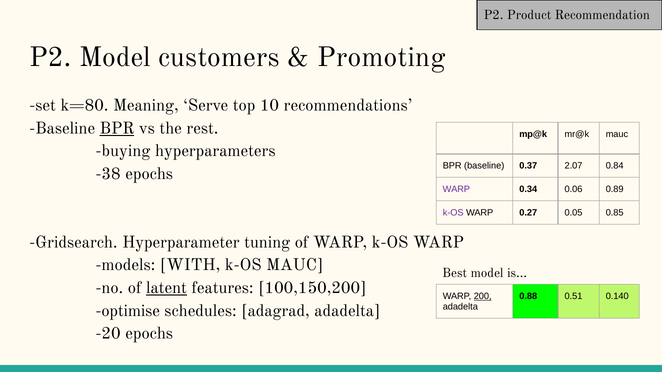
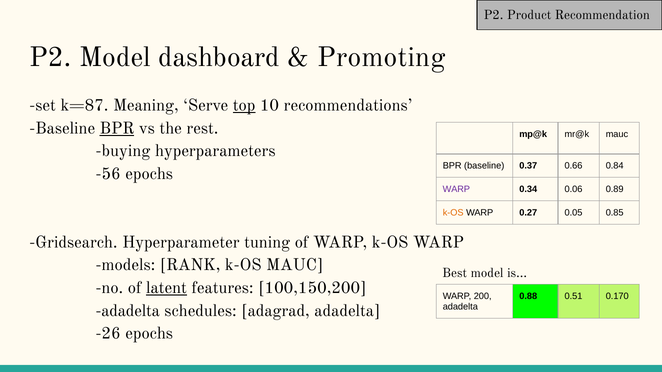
customers: customers -> dashboard (219, 57)
k=80: k=80 -> k=87 (85, 105)
top underline: none -> present (244, 105)
2.07: 2.07 -> 0.66 (573, 166)
-38: -38 -> -56 (108, 174)
k-OS colour: purple -> orange (453, 213)
WITH: WITH -> RANK (190, 265)
200 underline: present -> none (483, 297)
0.140: 0.140 -> 0.170 (617, 297)
optimise: optimise -> adadelta (128, 311)
-20: -20 -> -26 (108, 334)
